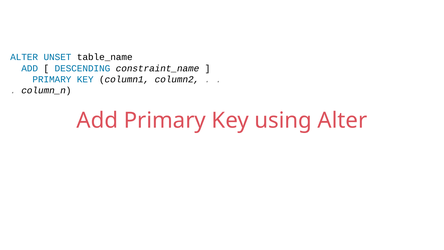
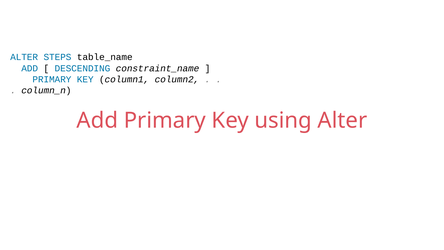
UNSET: UNSET -> STEPS (57, 57)
